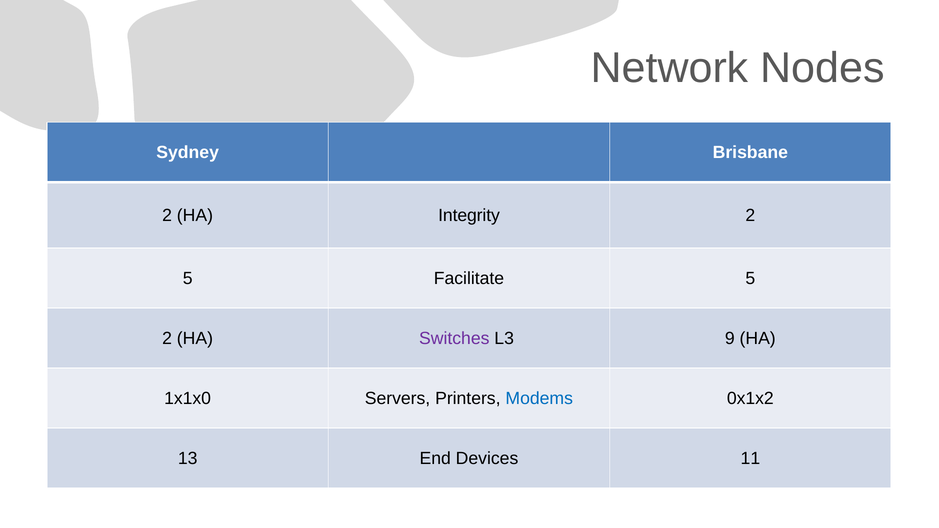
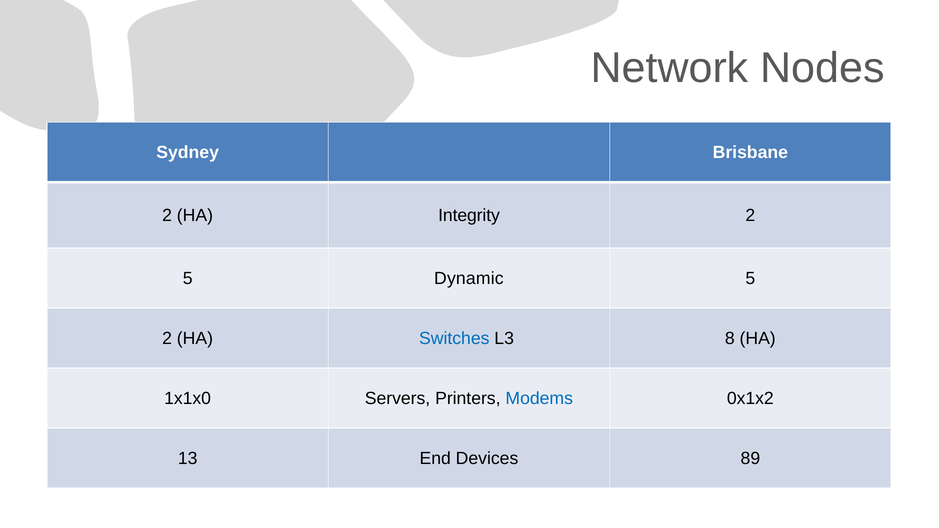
Facilitate: Facilitate -> Dynamic (469, 278)
Switches colour: purple -> blue (454, 338)
9: 9 -> 8 (730, 338)
11: 11 -> 89 (750, 458)
